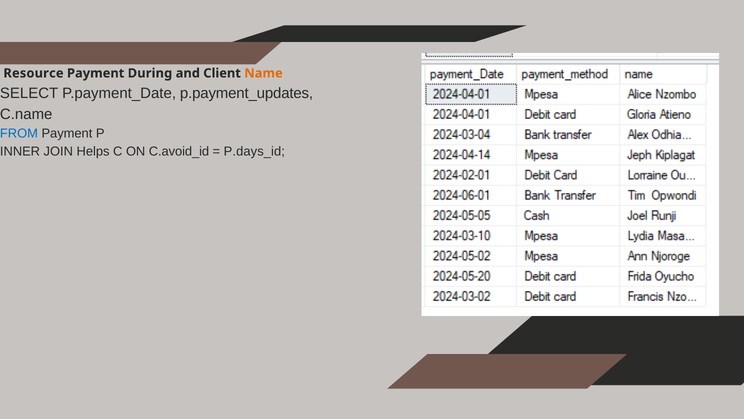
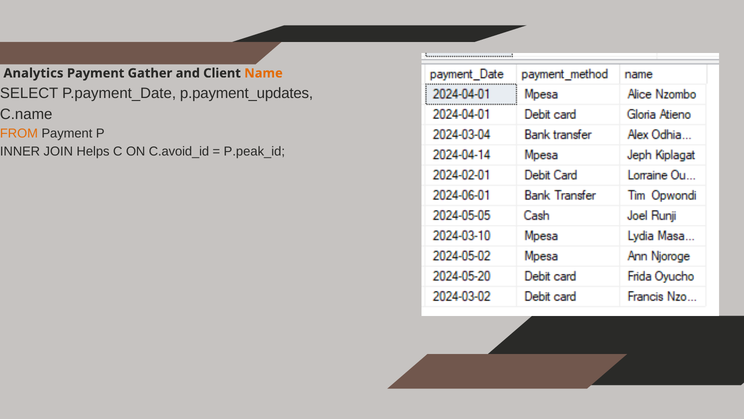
Resource: Resource -> Analytics (33, 73)
During: During -> Gather (150, 73)
FROM colour: blue -> orange (19, 133)
P.days_id: P.days_id -> P.peak_id (254, 151)
